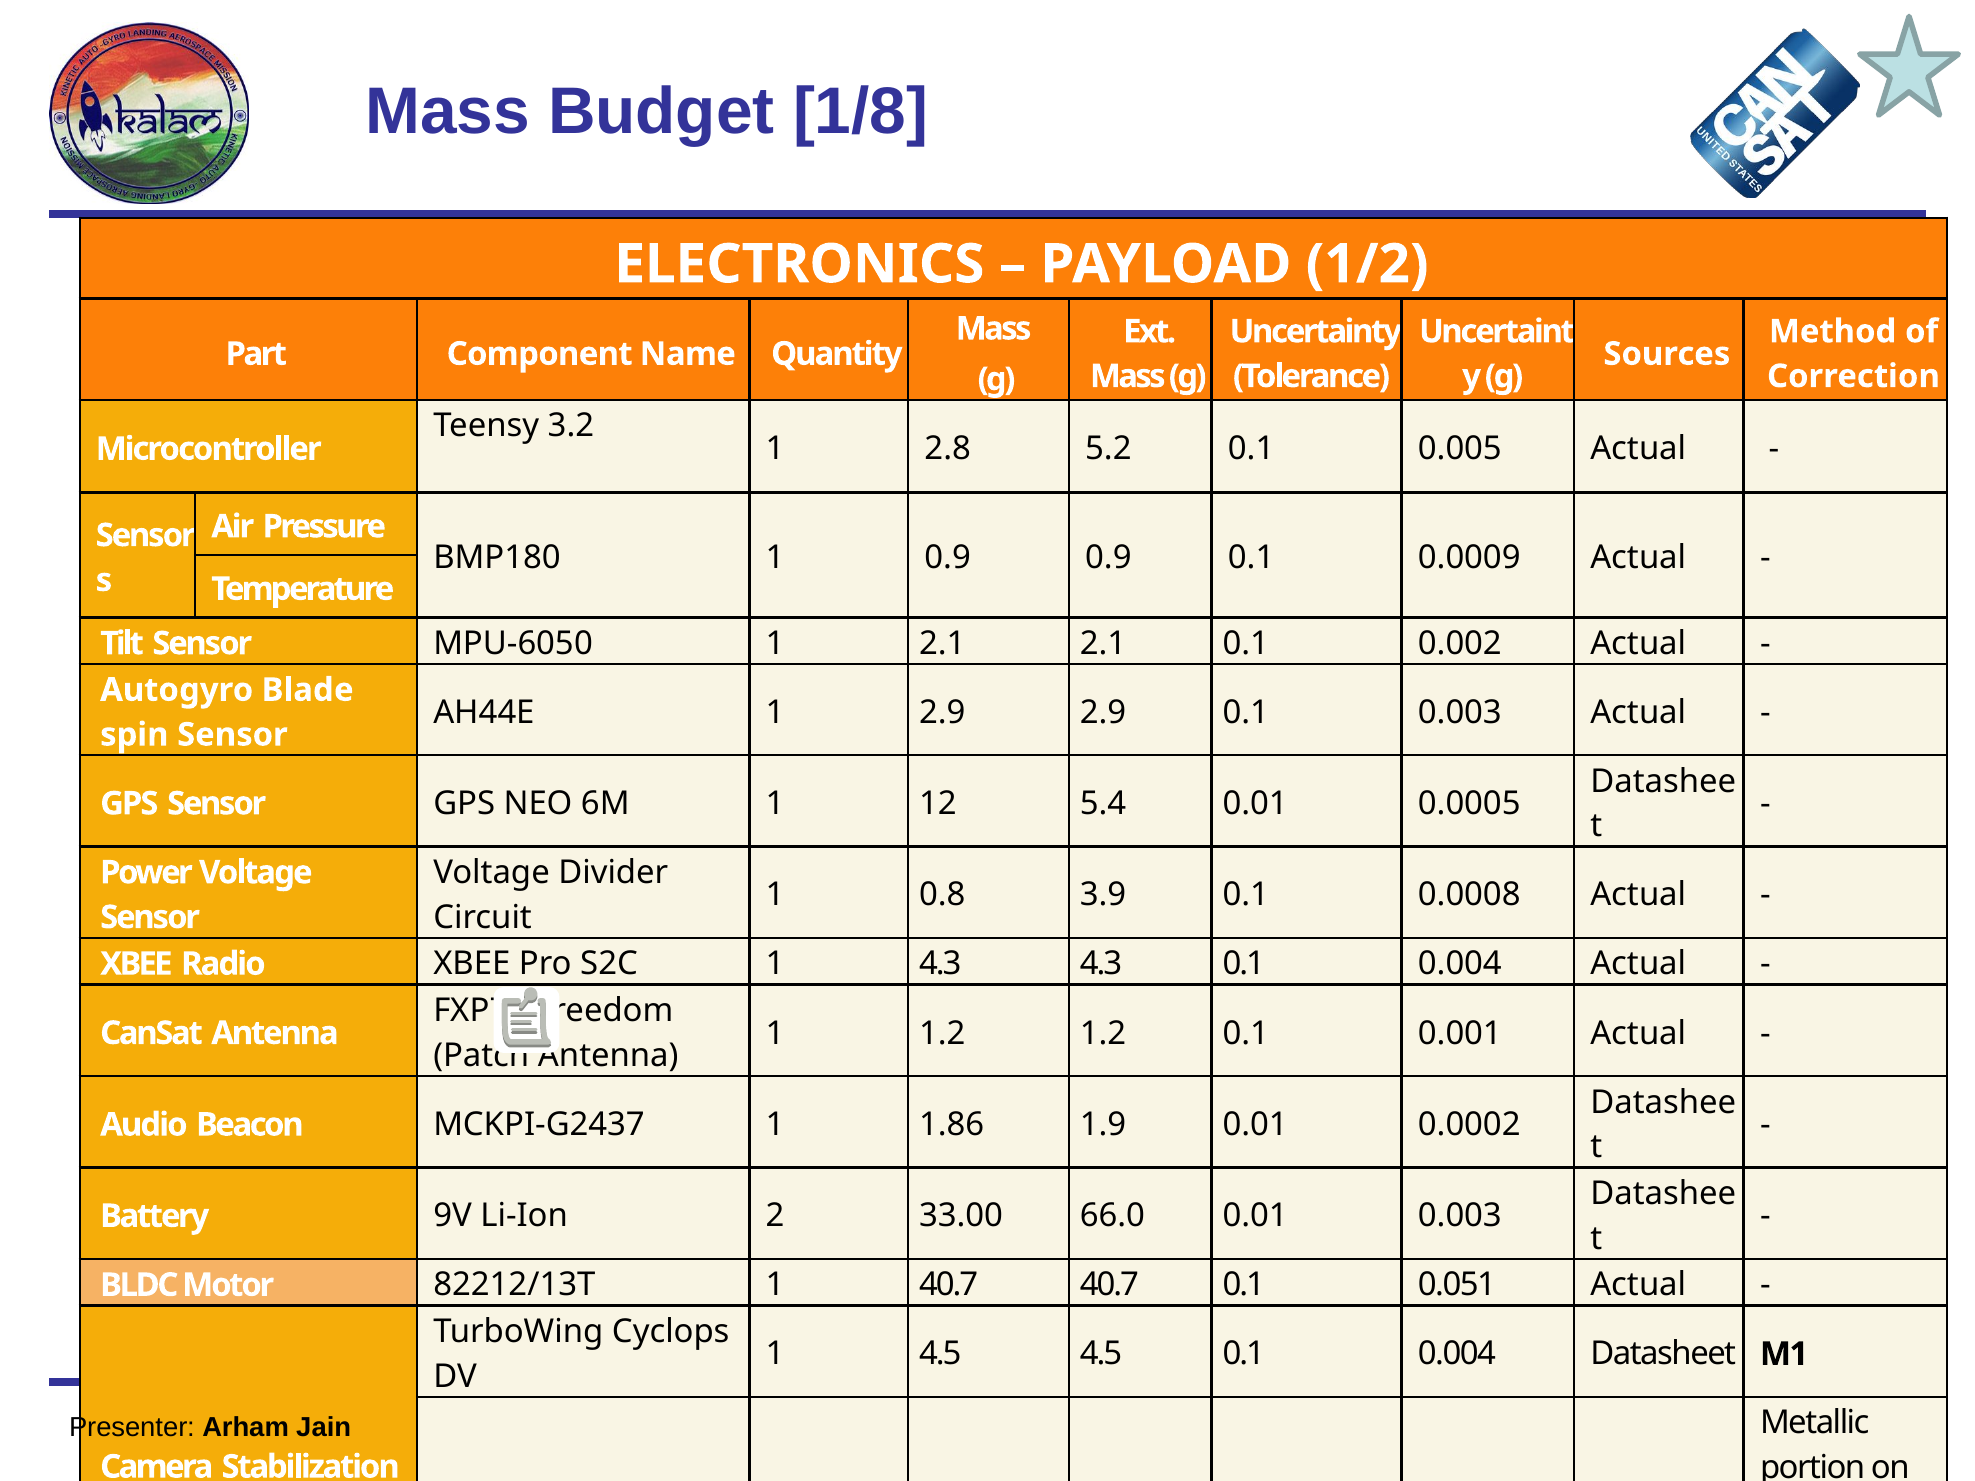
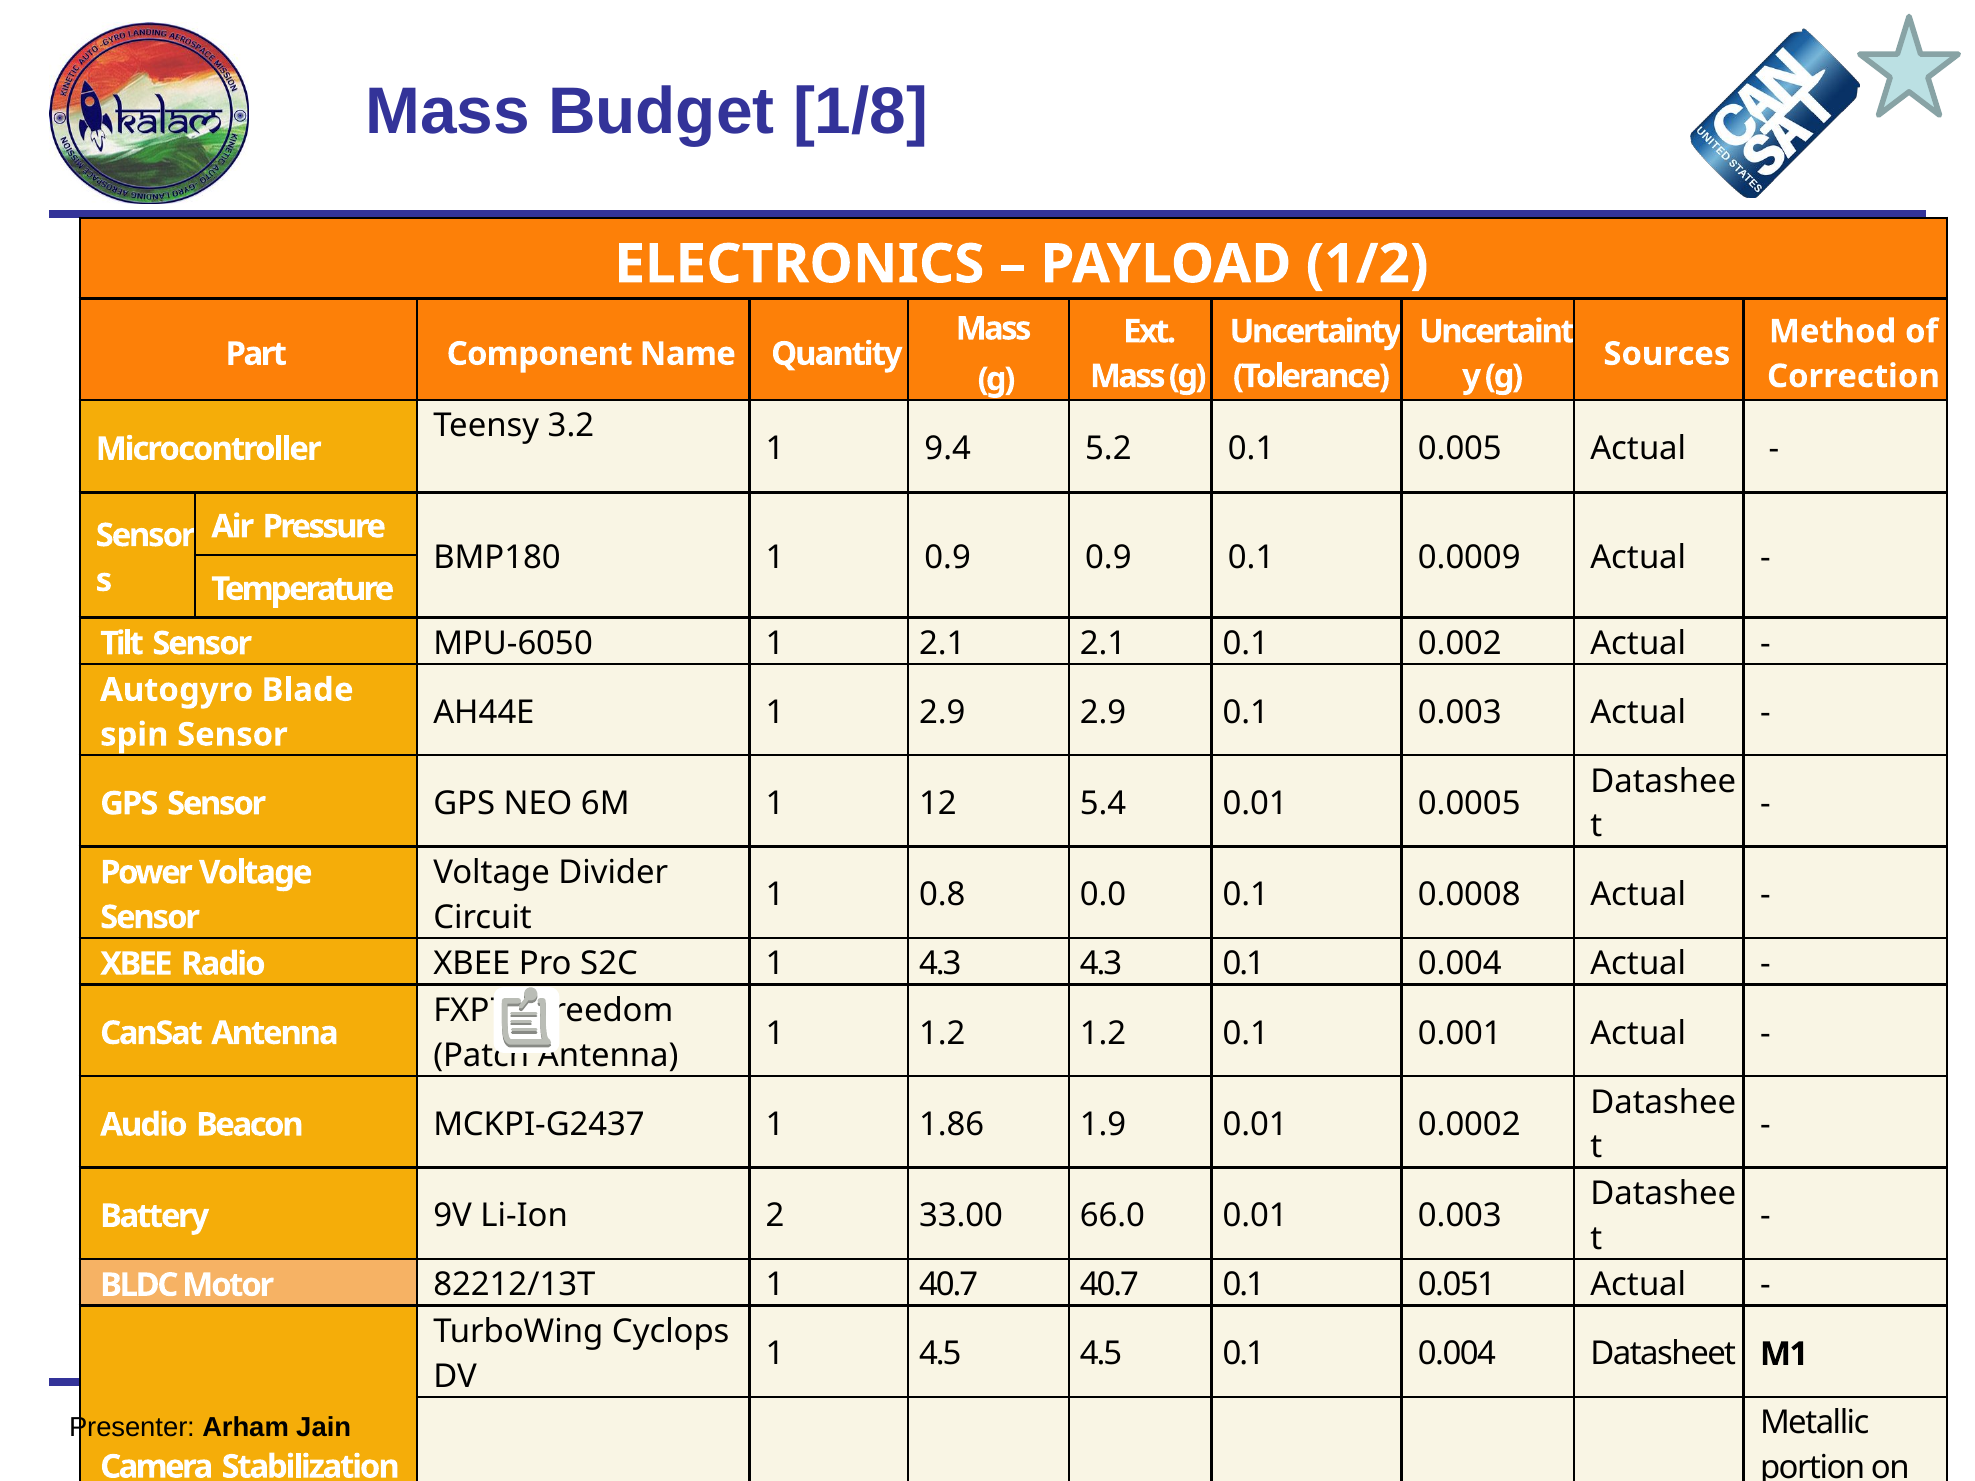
2.8: 2.8 -> 9.4 (948, 449)
3.9: 3.9 -> 0.0 (1103, 895)
